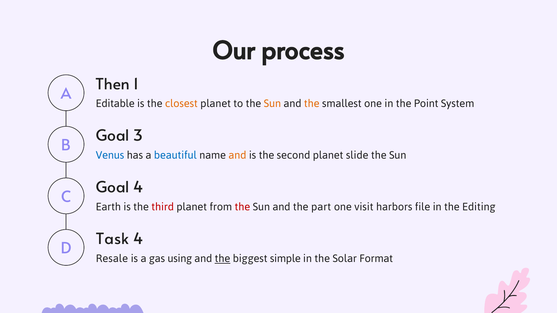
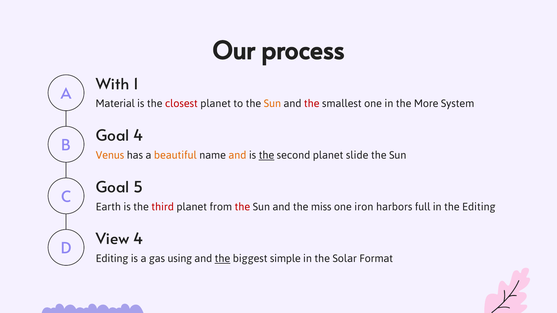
Then: Then -> With (113, 84)
Editable: Editable -> Material (115, 103)
closest colour: orange -> red (181, 103)
the colour: orange -> red (312, 103)
Point: Point -> More (426, 103)
Goal 3: 3 -> 4 (138, 136)
Venus colour: blue -> orange (110, 155)
beautiful colour: blue -> orange (175, 155)
the underline: none -> present (266, 155)
Goal 4: 4 -> 5 (138, 188)
part: part -> miss (321, 207)
visit: visit -> iron (364, 207)
file: file -> full (423, 207)
Task: Task -> View (113, 239)
Resale: Resale -> Editing (112, 258)
